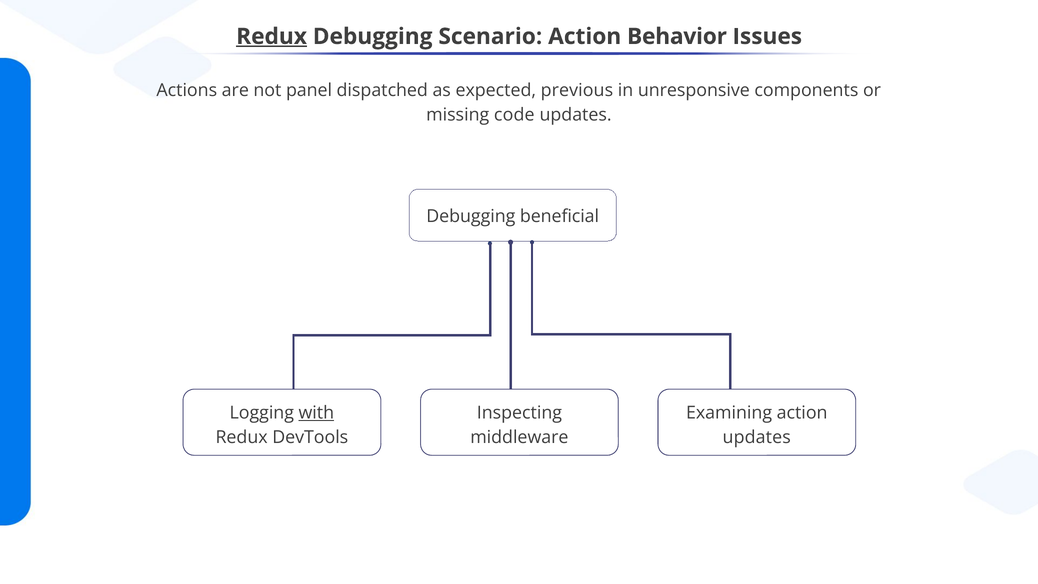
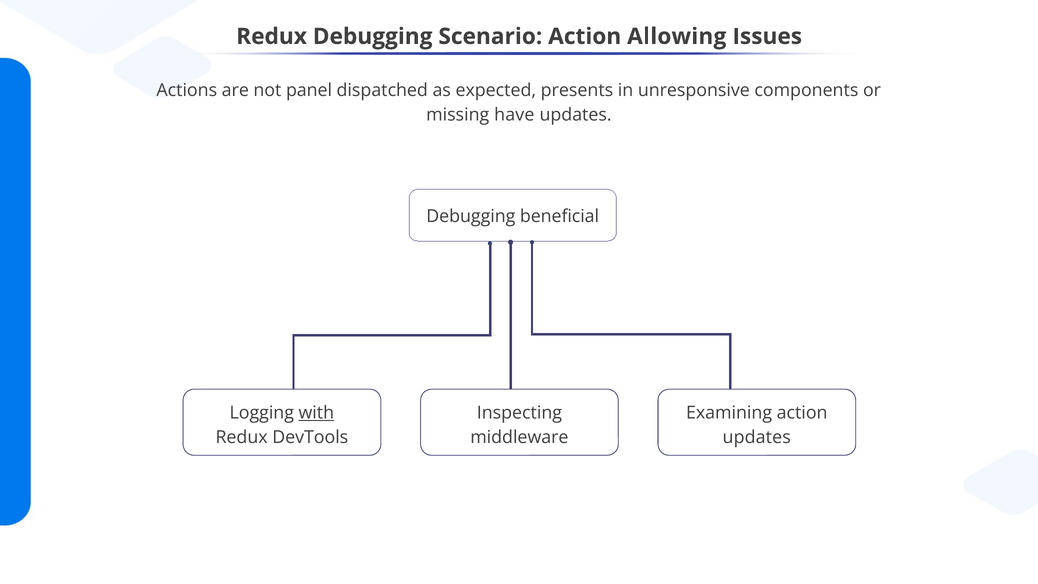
Redux underline: present -> none (272, 36)
Behavior: Behavior -> Allowing (677, 36)
previous: previous -> presents (577, 90)
code: code -> have (514, 115)
